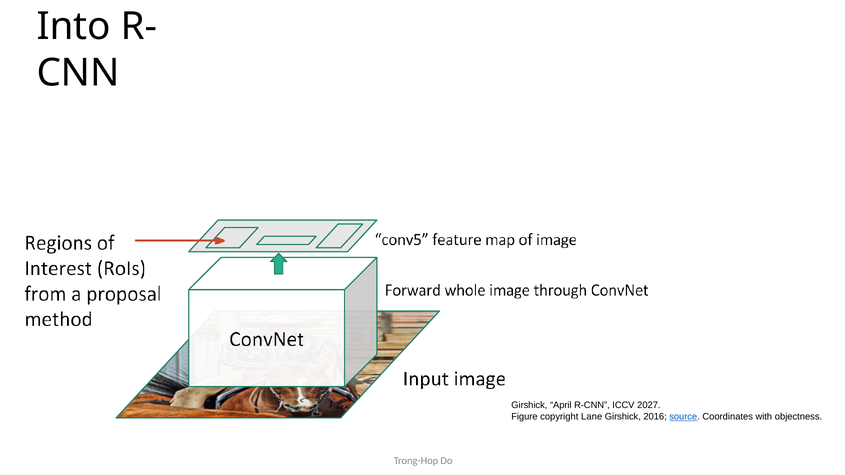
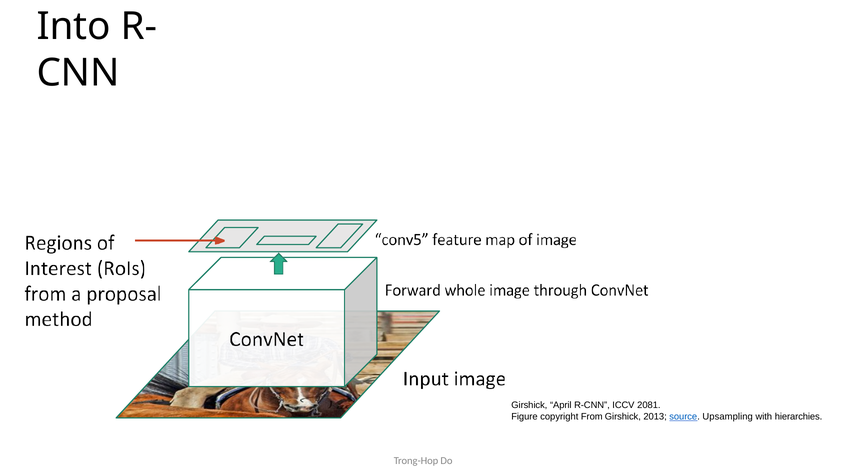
2027: 2027 -> 2081 (649, 406)
Lane: Lane -> From (592, 417)
2016: 2016 -> 2013 (655, 417)
Coordinates: Coordinates -> Upsampling (728, 417)
objectness: objectness -> hierarchies (799, 417)
